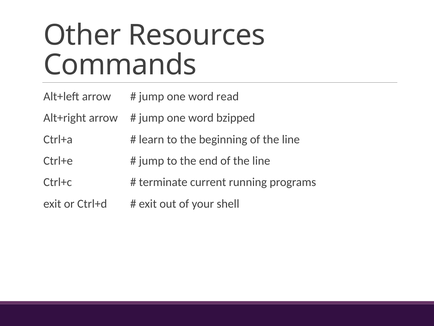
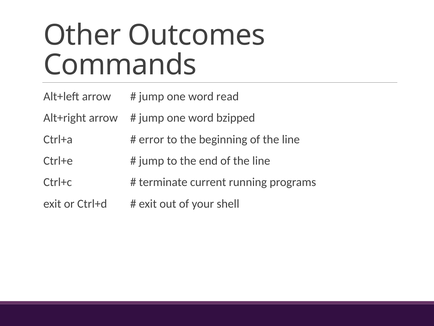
Resources: Resources -> Outcomes (197, 35)
learn: learn -> error (151, 139)
